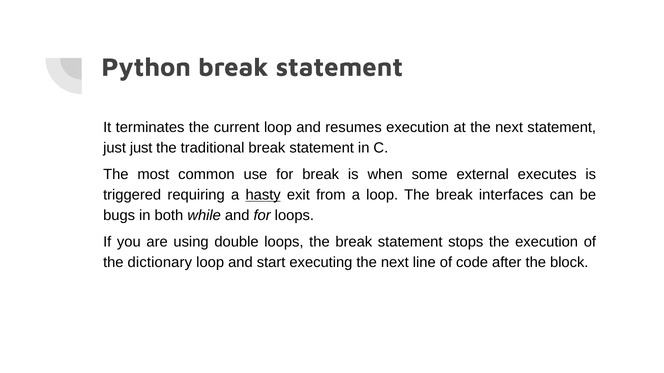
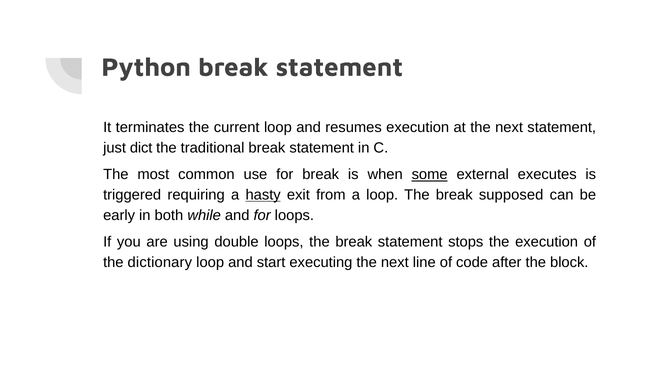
just just: just -> dict (141, 148)
some underline: none -> present (430, 175)
interfaces: interfaces -> supposed (511, 195)
bugs: bugs -> early (119, 216)
